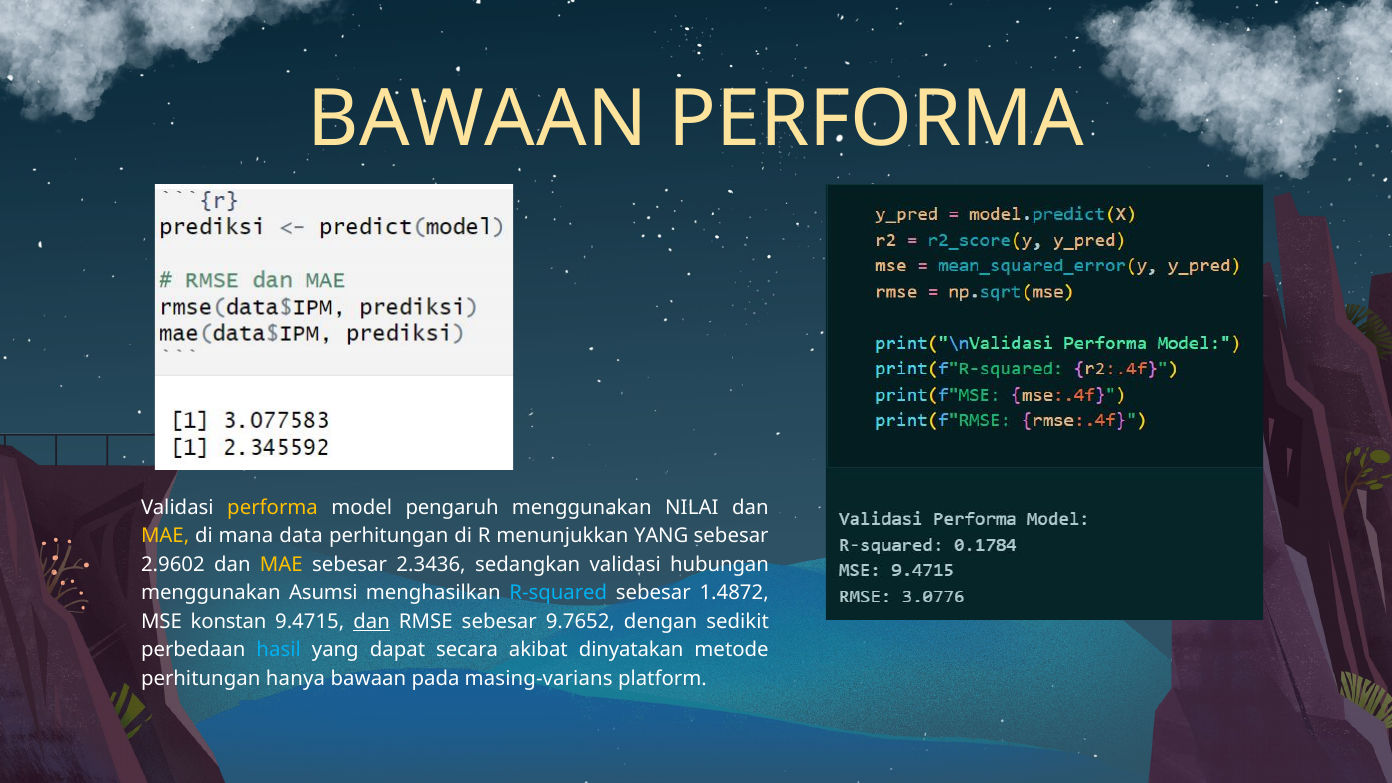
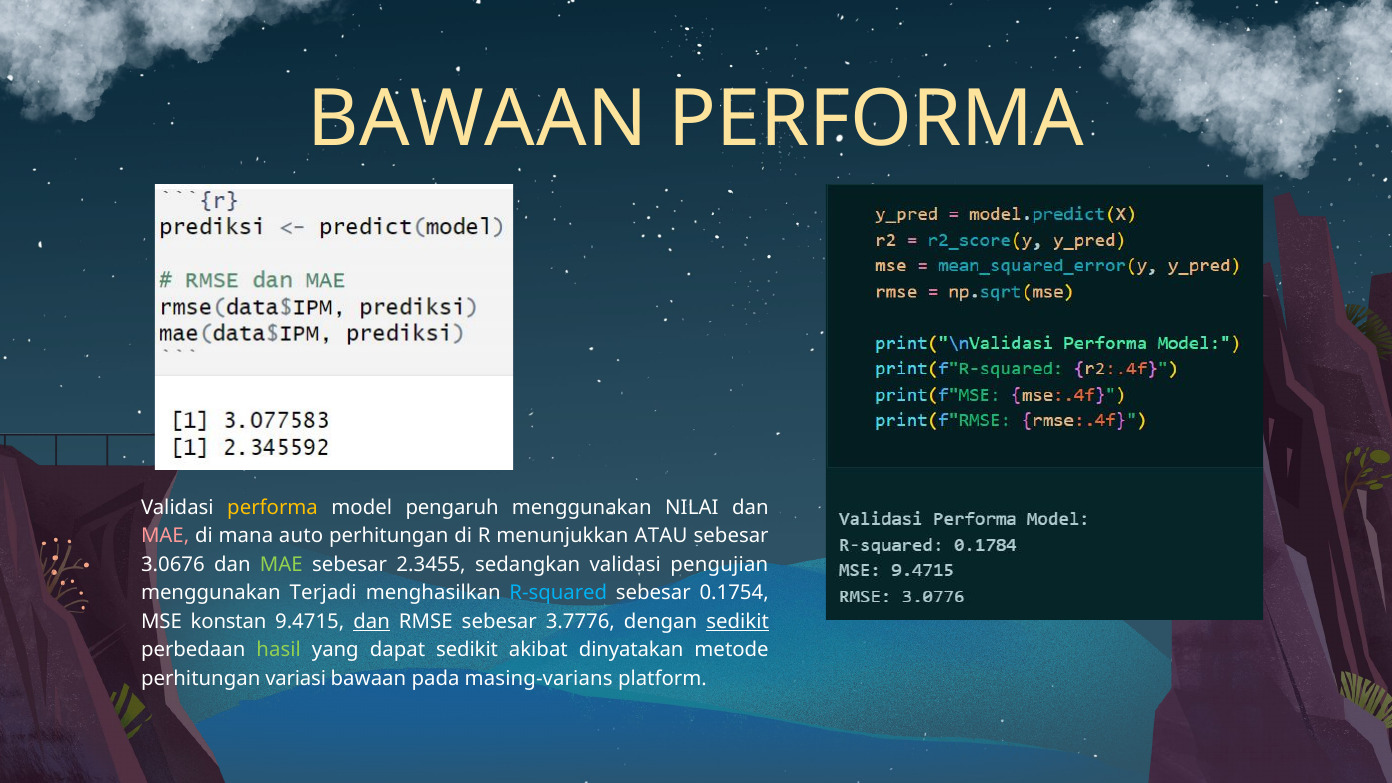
MAE colour: yellow -> pink (165, 536)
data: data -> auto (301, 536)
menunjukkan YANG: YANG -> ATAU (661, 536)
2.9602: 2.9602 -> 3.0676 (173, 565)
MAE colour: yellow -> light green (281, 565)
2.3436: 2.3436 -> 2.3455 (431, 565)
hubungan: hubungan -> pengujian (719, 565)
Asumsi: Asumsi -> Terjadi (323, 593)
1.4872: 1.4872 -> 0.1754 (734, 593)
9.7652: 9.7652 -> 3.7776 (580, 622)
sedikit underline: none -> present (738, 622)
hasil colour: light blue -> light green (279, 650)
dapat secara: secara -> sedikit (467, 650)
hanya: hanya -> variasi (296, 679)
